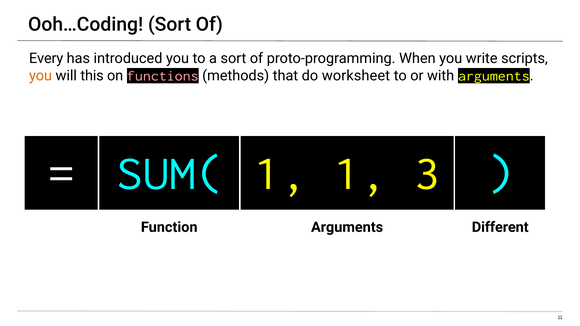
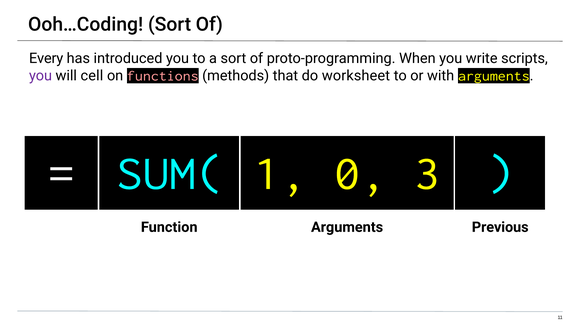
you colour: orange -> purple (41, 76)
this: this -> cell (92, 76)
1 1: 1 -> 0 (360, 173)
Different: Different -> Previous (500, 227)
